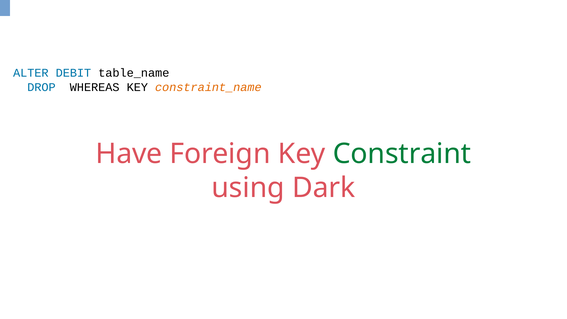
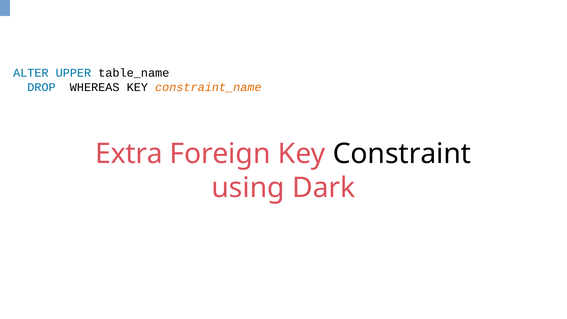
DEBIT: DEBIT -> UPPER (73, 73)
Have: Have -> Extra (129, 154)
Constraint colour: green -> black (402, 154)
